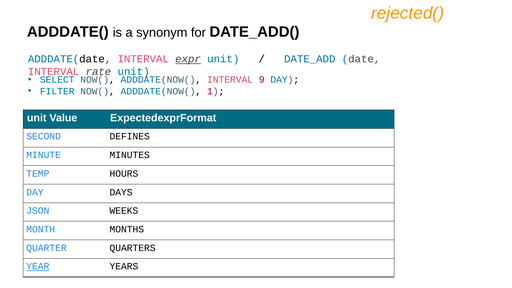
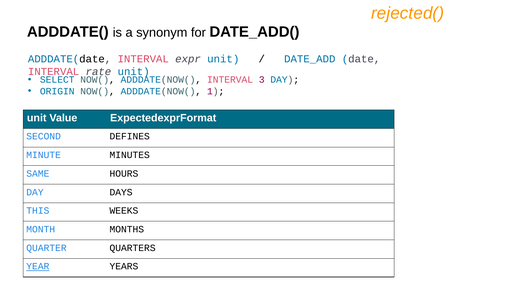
expr underline: present -> none (188, 59)
9: 9 -> 3 (262, 80)
FILTER: FILTER -> ORIGIN (57, 91)
TEMP: TEMP -> SAME (38, 174)
JSON: JSON -> THIS (38, 211)
